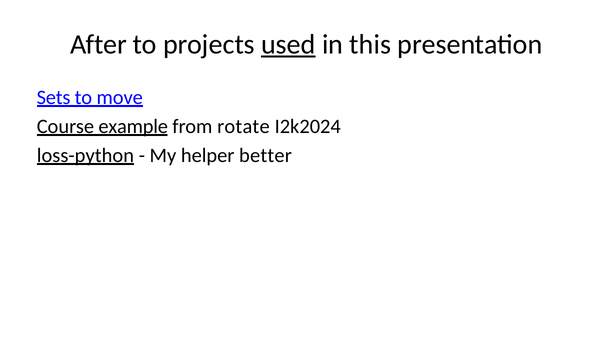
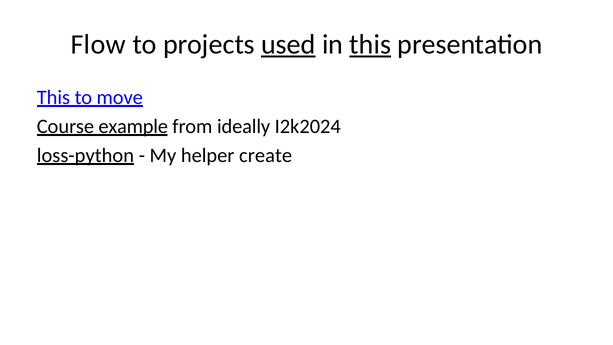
After: After -> Flow (98, 44)
this underline: none -> present (370, 44)
Sets: Sets -> This (53, 97)
rotate: rotate -> ideally (244, 126)
better: better -> create (266, 155)
